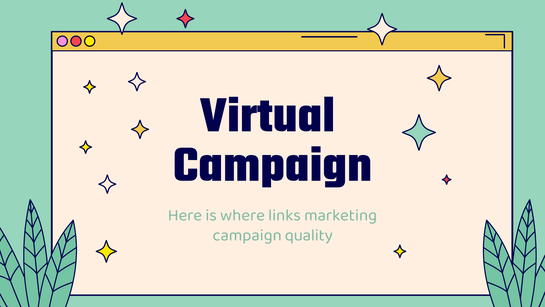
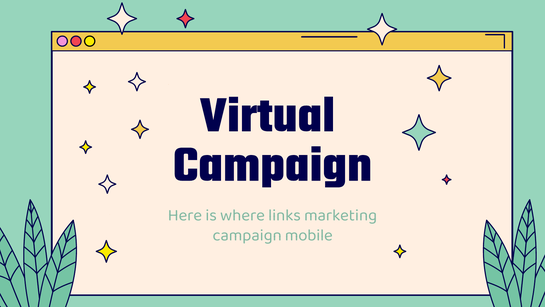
quality: quality -> mobile (309, 235)
